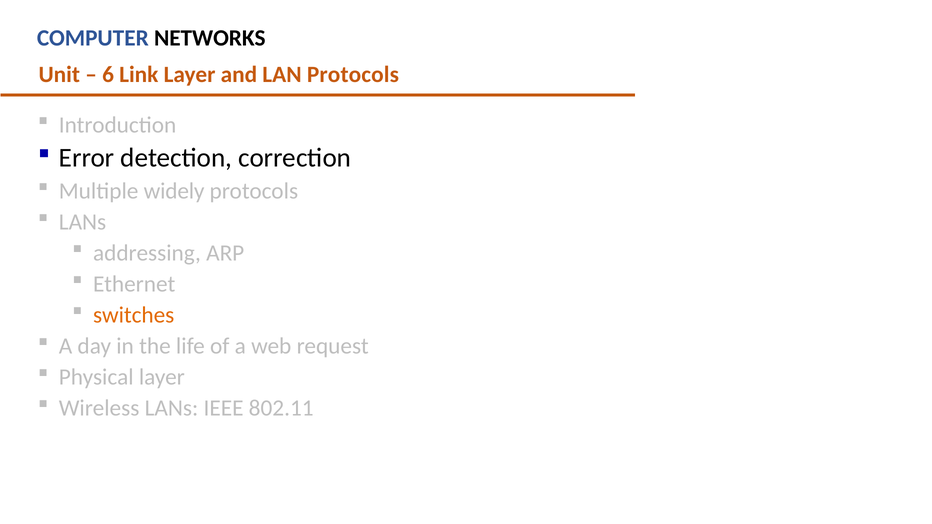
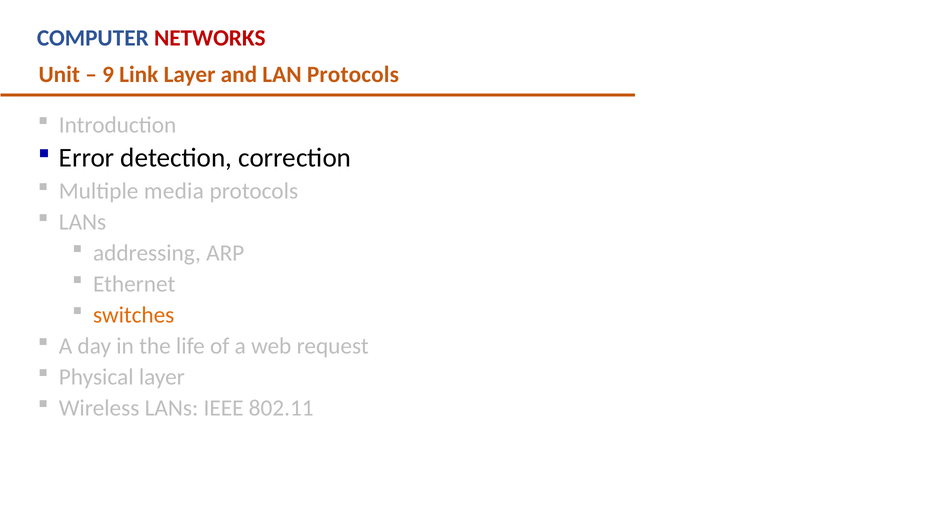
NETWORKS colour: black -> red (210, 38)
6: 6 -> 9 (108, 75)
widely: widely -> media (174, 191)
